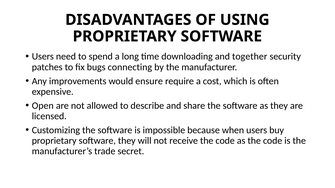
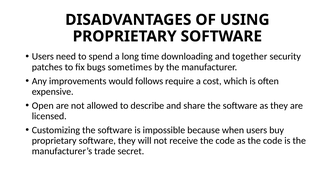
connecting: connecting -> sometimes (130, 67)
ensure: ensure -> follows (149, 81)
